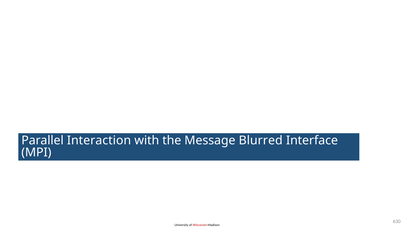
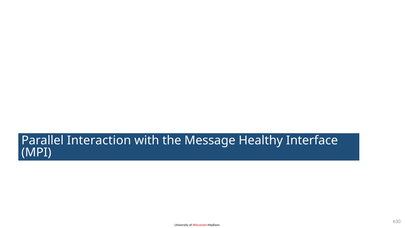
Blurred: Blurred -> Healthy (261, 140)
